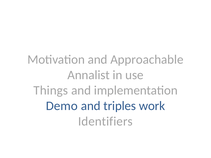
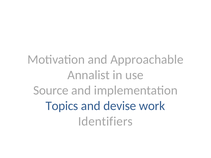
Things: Things -> Source (51, 91)
Demo: Demo -> Topics (62, 106)
triples: triples -> devise (120, 106)
